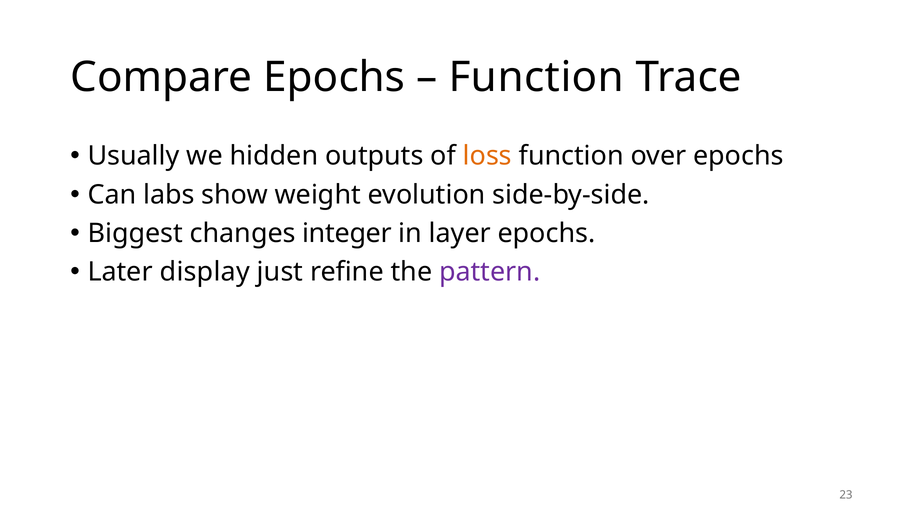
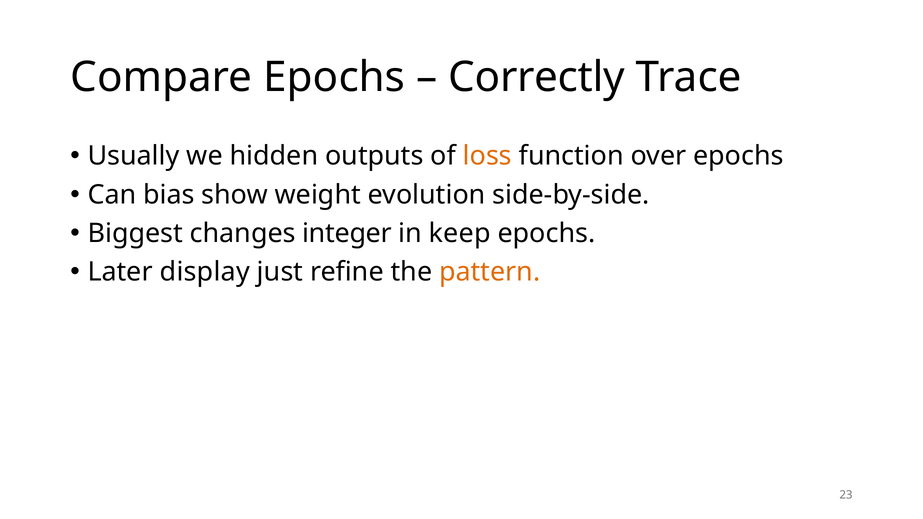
Function: Function -> Correctly (537, 78)
labs: labs -> bias (169, 195)
layer: layer -> keep (460, 233)
pattern colour: purple -> orange (490, 272)
